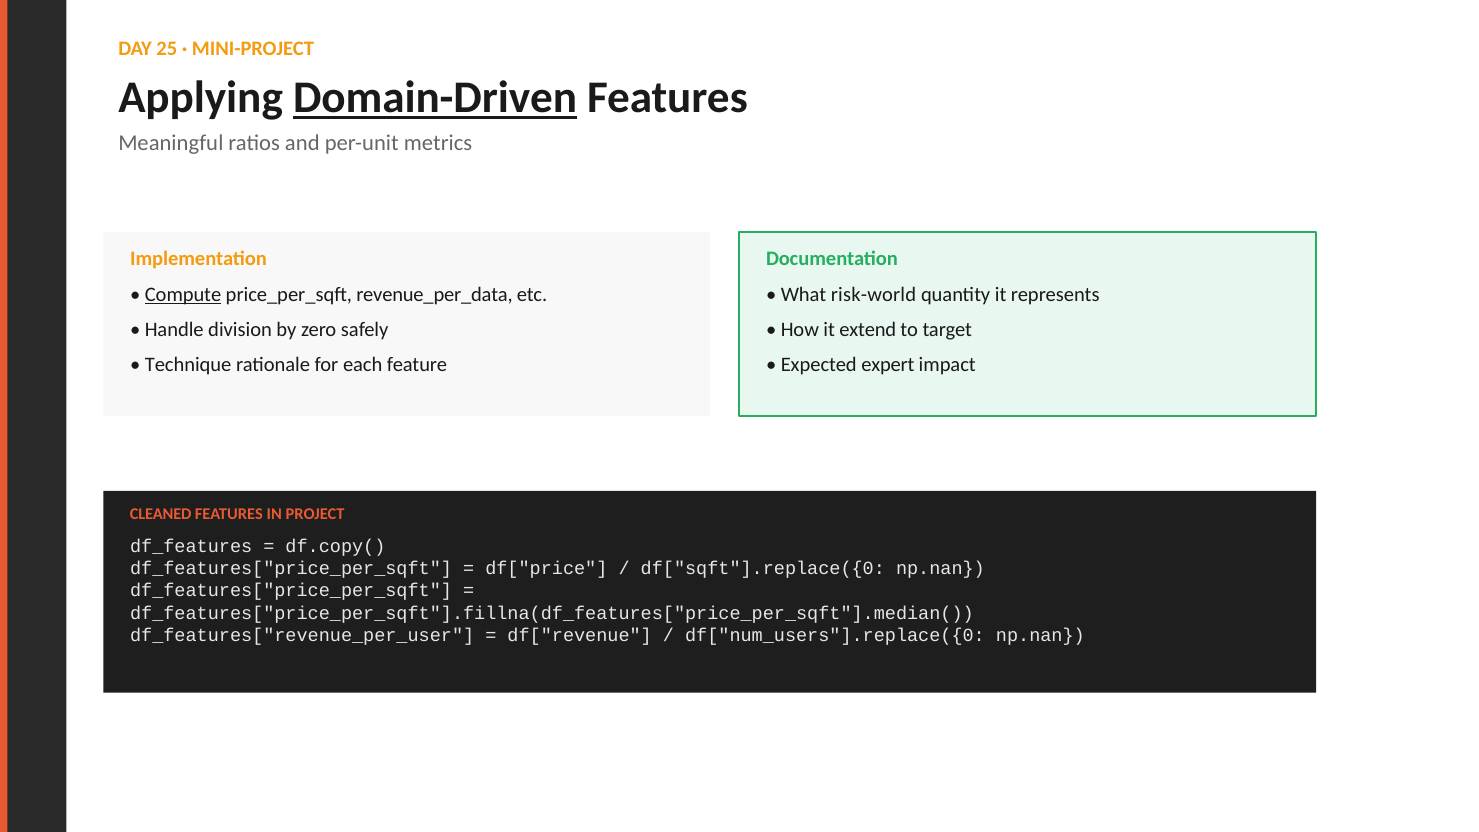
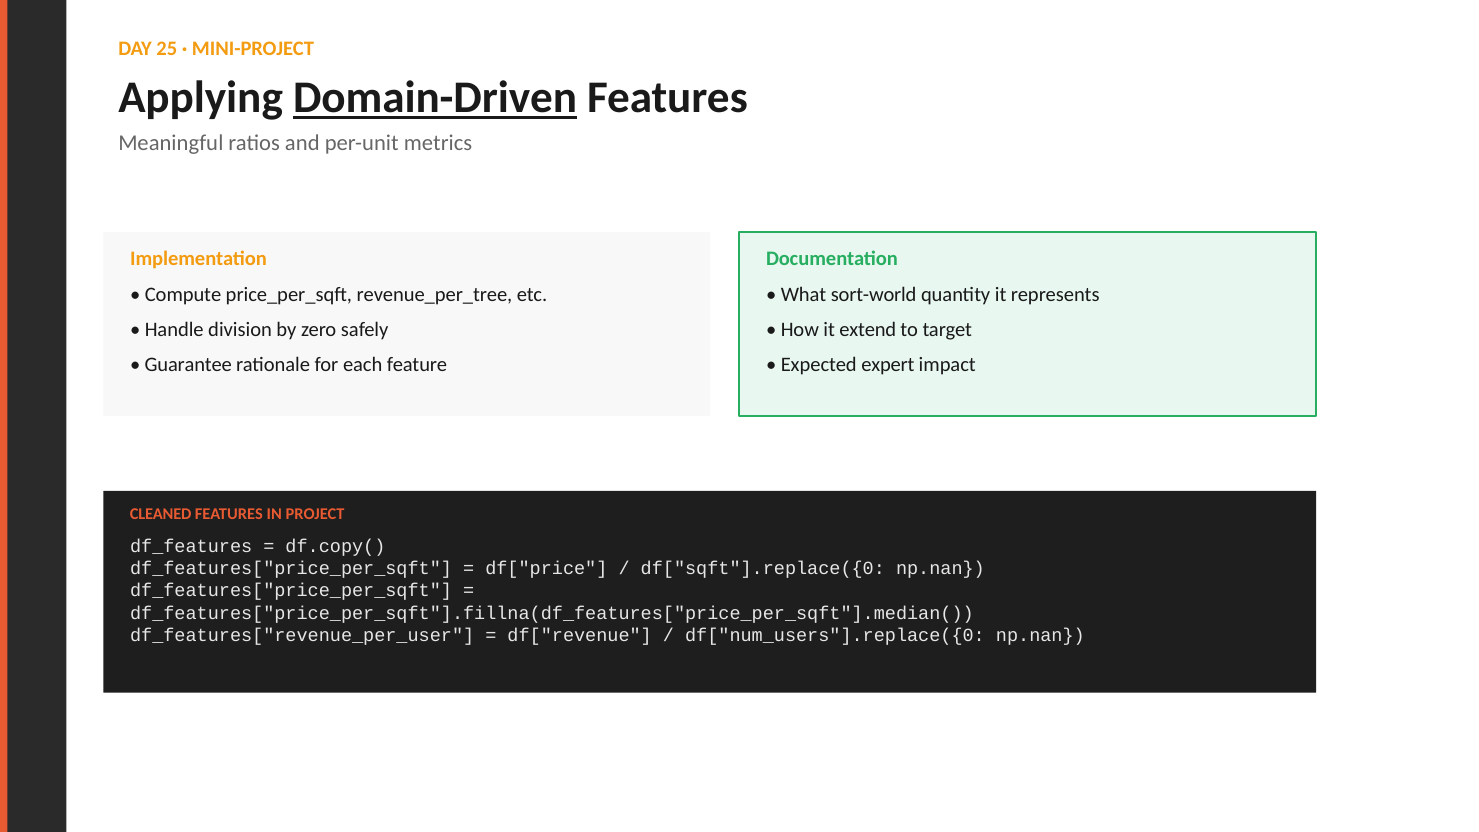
Compute underline: present -> none (183, 294)
revenue_per_data: revenue_per_data -> revenue_per_tree (434, 294)
risk-world: risk-world -> sort-world (874, 294)
Technique: Technique -> Guarantee (188, 364)
